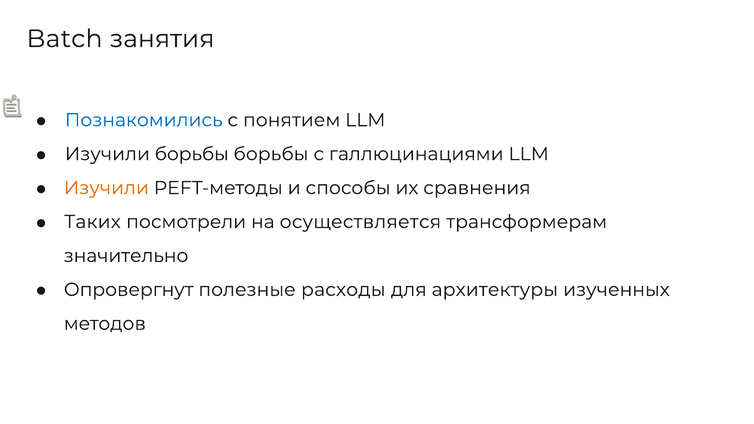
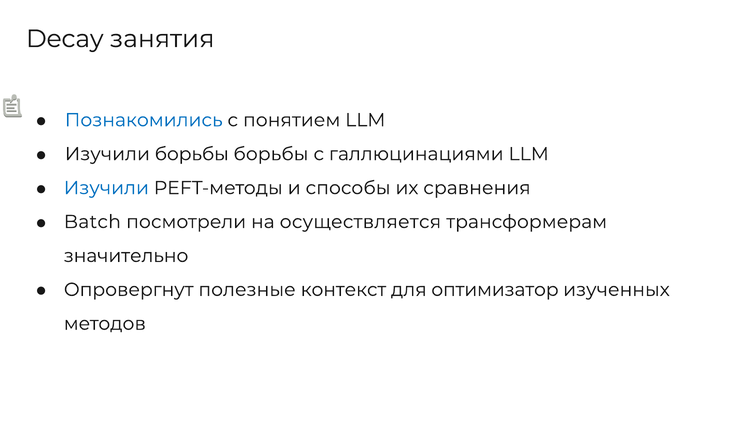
Batch: Batch -> Decay (65, 39)
Изучили colour: orange -> blue (106, 188)
Таких: Таких -> Batch (92, 222)
расходы: расходы -> контекст (343, 290)
архитектуры: архитектуры -> оптимизатор (495, 290)
